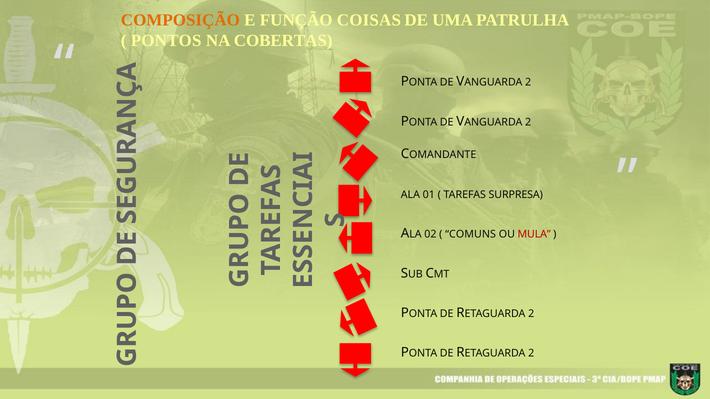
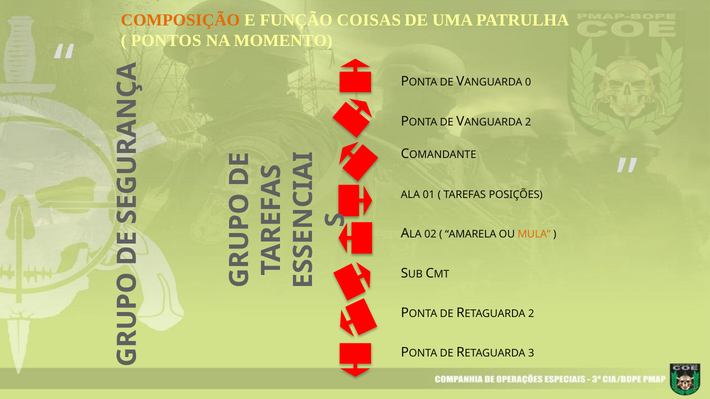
COBERTAS: COBERTAS -> MOMENTO (283, 41)
2: 2 -> 0 (528, 83)
SURPRESA: SURPRESA -> POSIÇÕES (516, 195)
COMUNS: COMUNS -> AMARELA (471, 234)
MULA colour: red -> orange (534, 234)
2: 2 -> 3 (531, 354)
